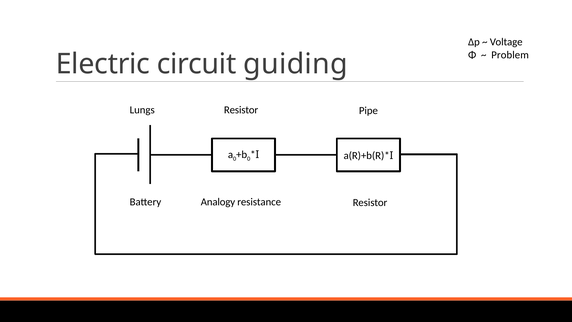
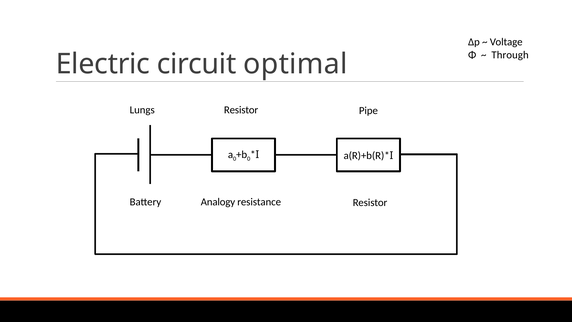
Problem: Problem -> Through (510, 55)
guiding: guiding -> optimal (295, 64)
